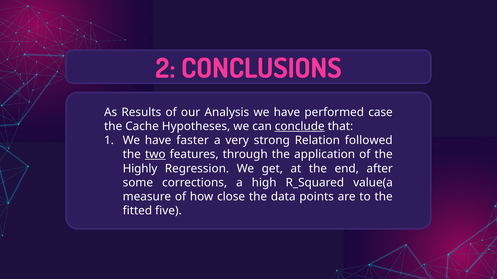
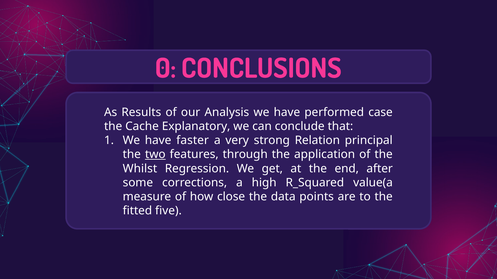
2: 2 -> 0 (166, 69)
Hypotheses: Hypotheses -> Explanatory (196, 127)
conclude underline: present -> none (300, 127)
followed: followed -> principal (369, 141)
Highly: Highly -> Whilst (140, 169)
